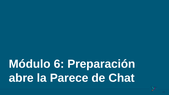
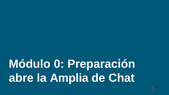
6: 6 -> 0 (59, 64)
Parece: Parece -> Amplia (69, 78)
